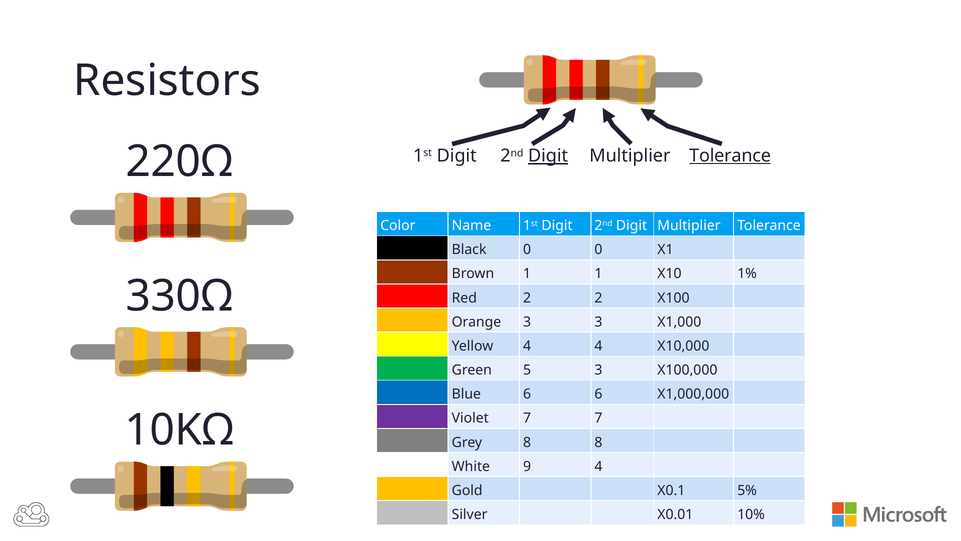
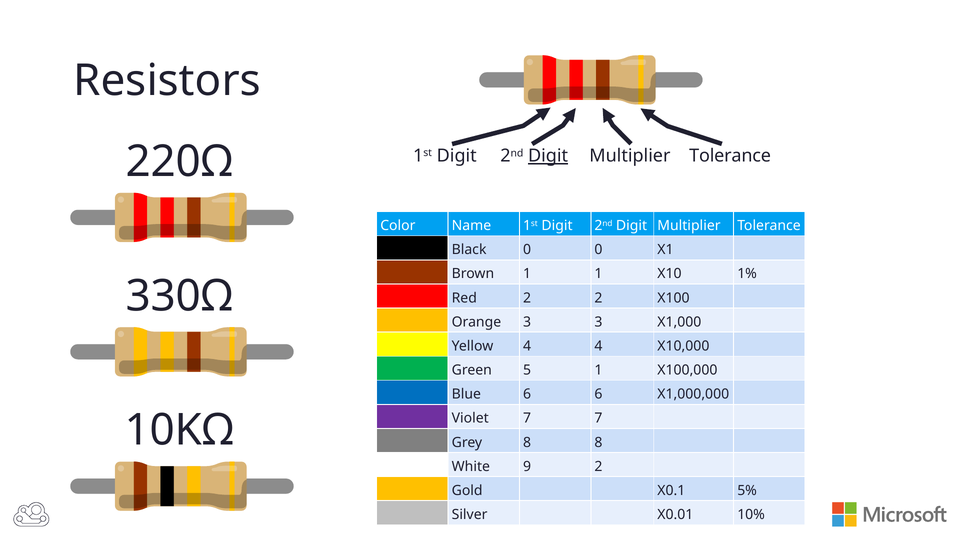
Tolerance underline: present -> none (730, 155)
5 3: 3 -> 1 (598, 370)
9 4: 4 -> 2 (598, 466)
